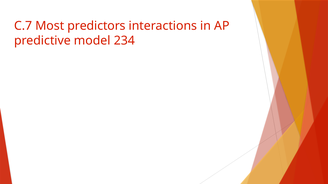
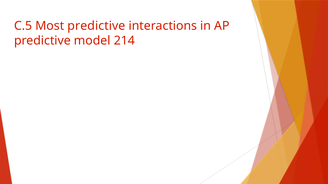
C.7: C.7 -> C.5 (23, 26)
Most predictors: predictors -> predictive (96, 26)
234: 234 -> 214 (124, 41)
